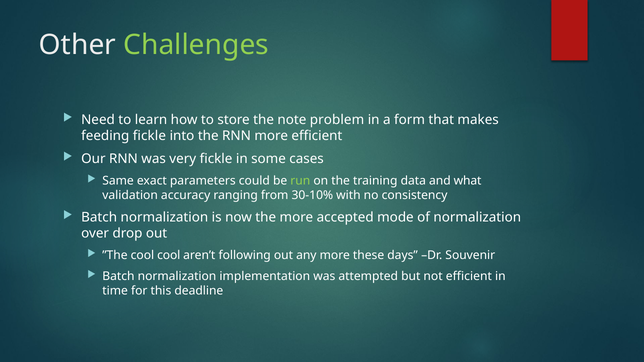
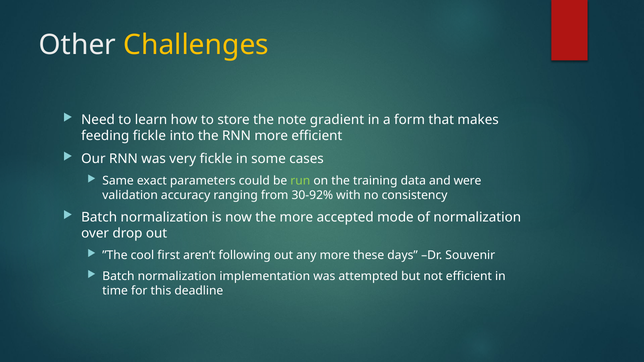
Challenges colour: light green -> yellow (196, 45)
problem: problem -> gradient (337, 120)
what: what -> were (468, 181)
30-10%: 30-10% -> 30-92% (312, 195)
cool cool: cool -> first (169, 255)
